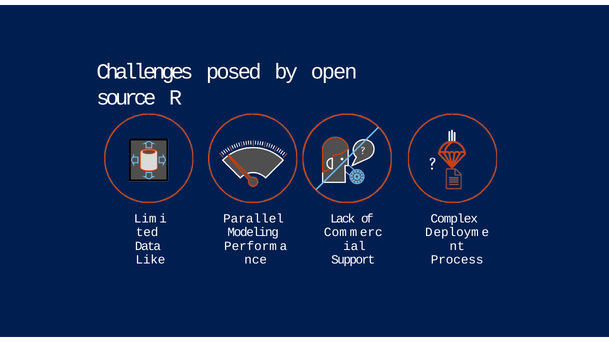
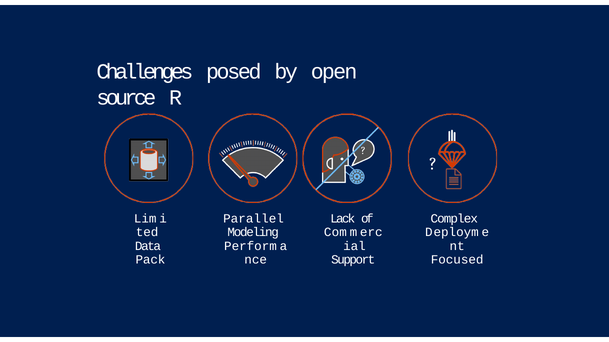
Like: Like -> Pack (150, 260)
Process: Process -> Focused (457, 260)
